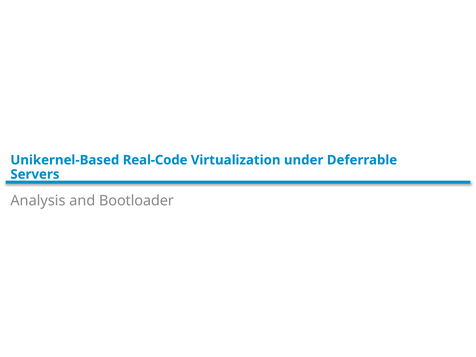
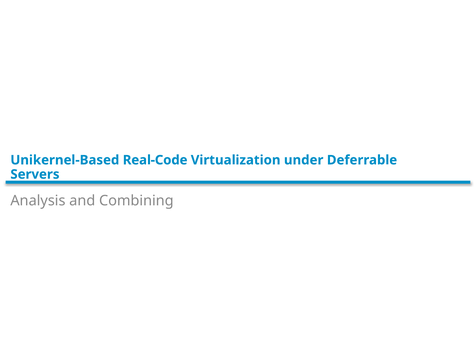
Bootloader: Bootloader -> Combining (136, 201)
